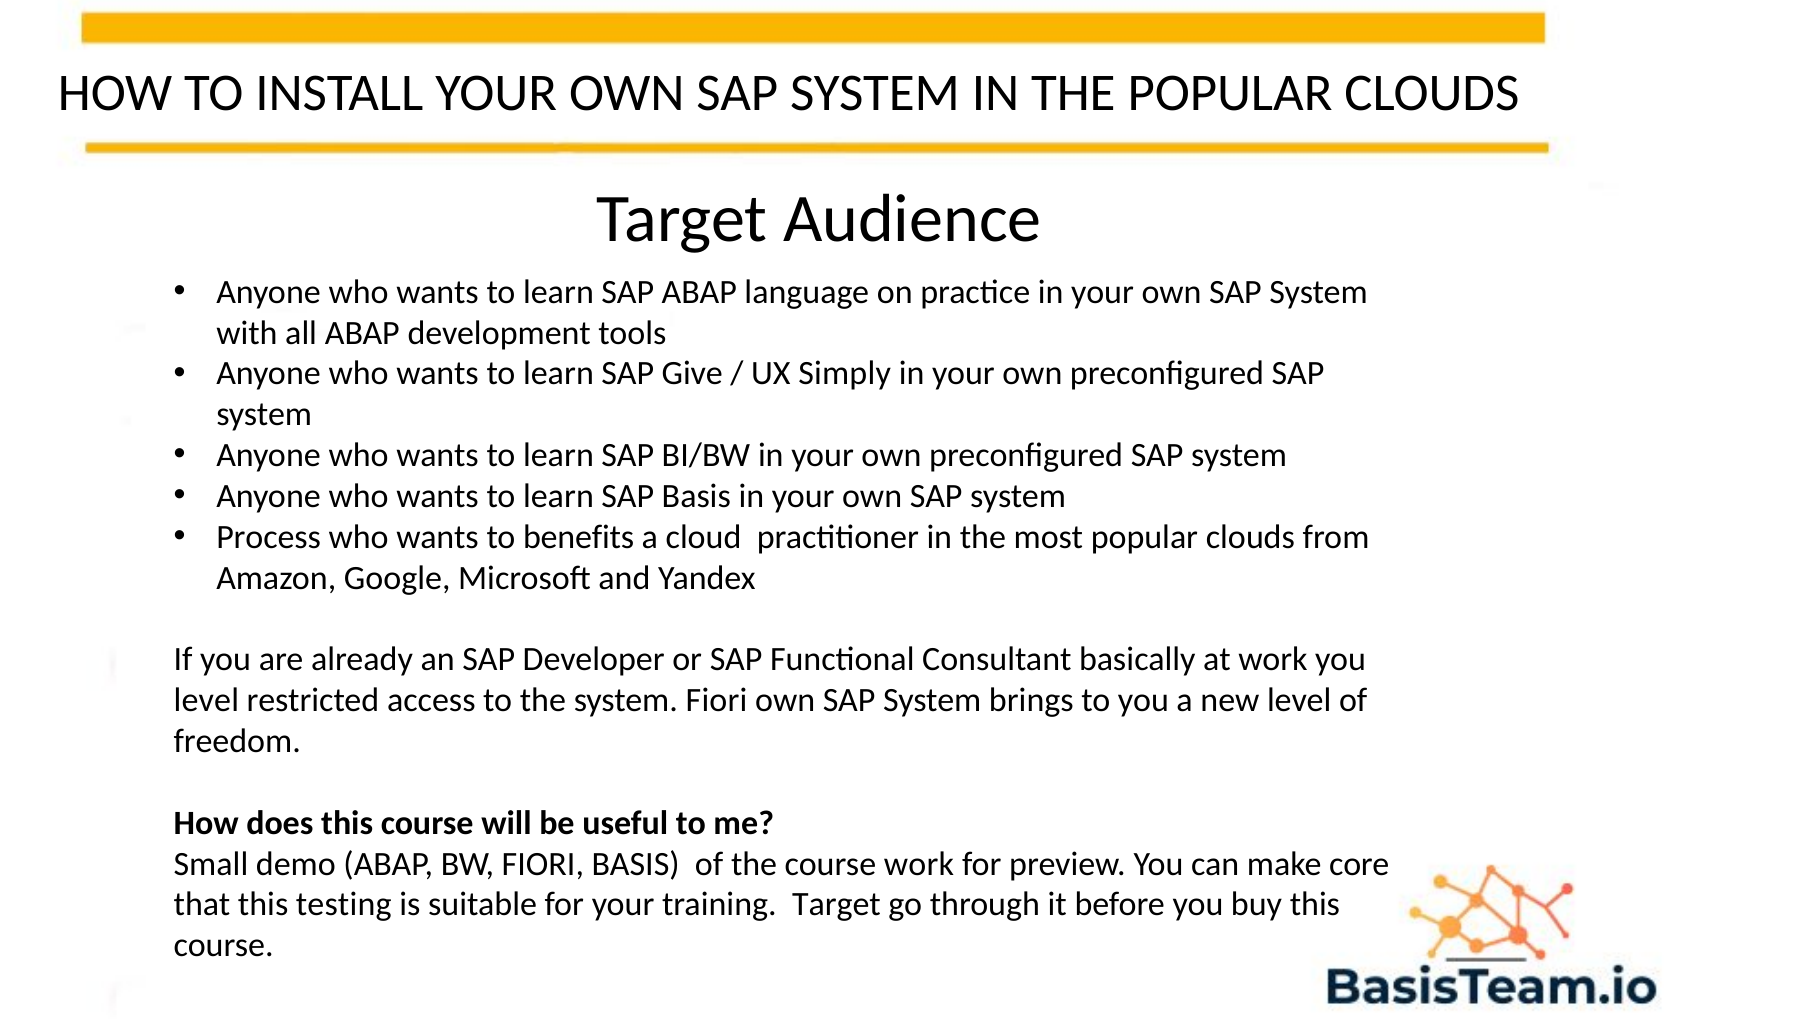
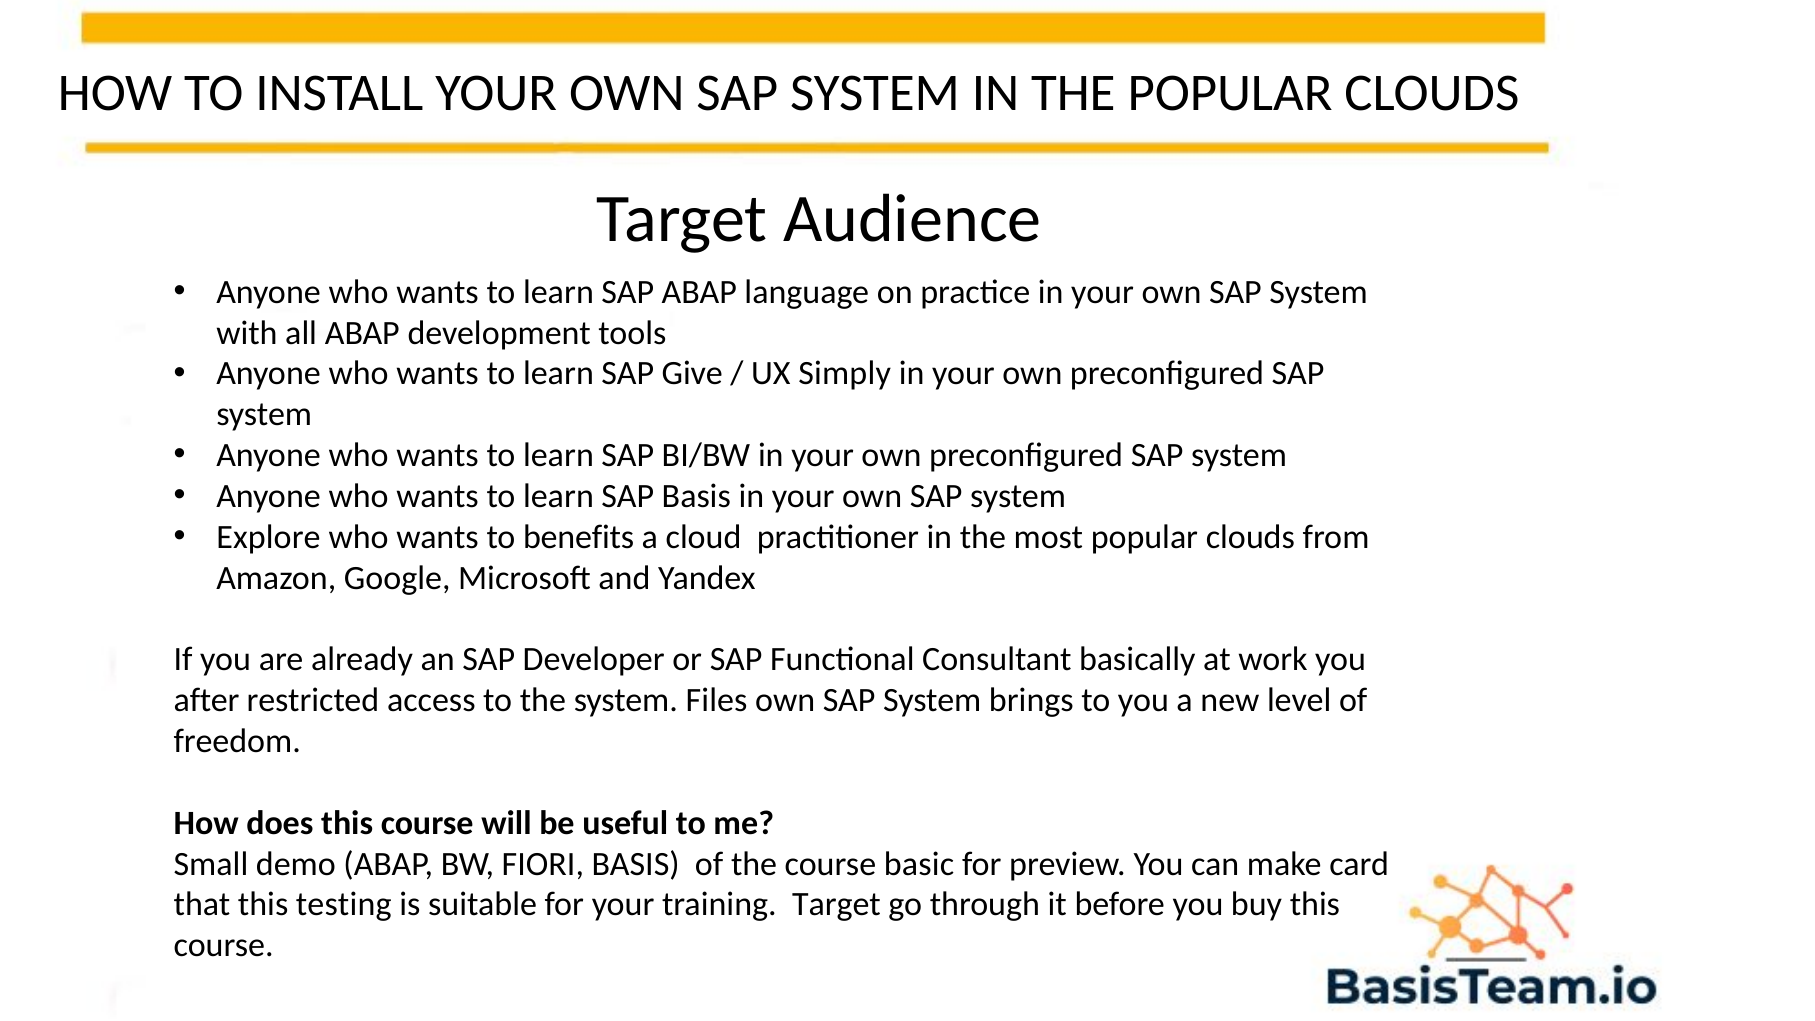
Process: Process -> Explore (268, 537)
level: level -> after (207, 700)
system Fiori: Fiori -> Files (717, 700)
course work: work -> basic (919, 864)
core: core -> card (1359, 864)
